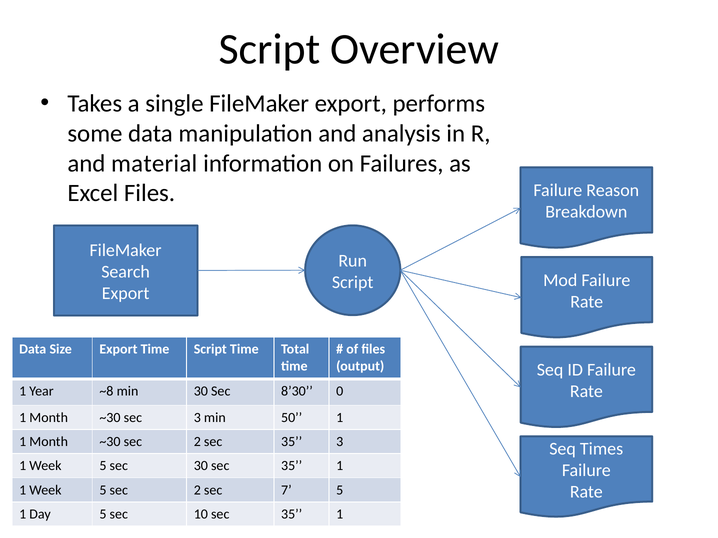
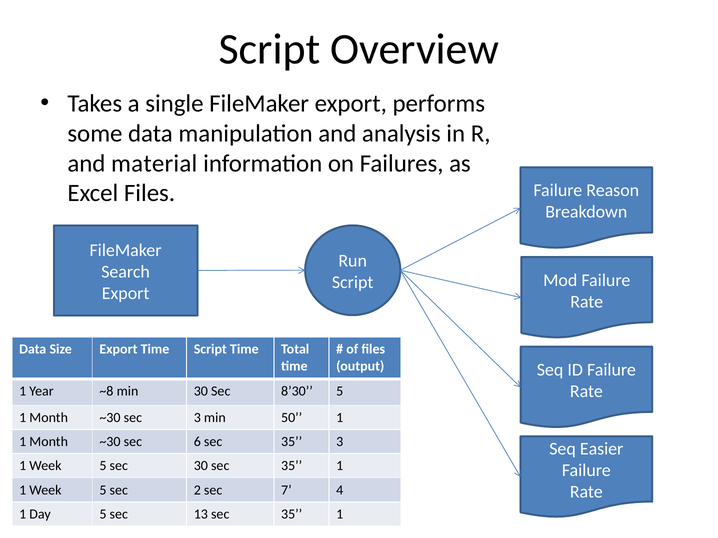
8’30 0: 0 -> 5 (340, 392)
~30 sec 2: 2 -> 6 (197, 442)
Times: Times -> Easier (602, 449)
7 5: 5 -> 4 (340, 491)
10: 10 -> 13 (201, 515)
